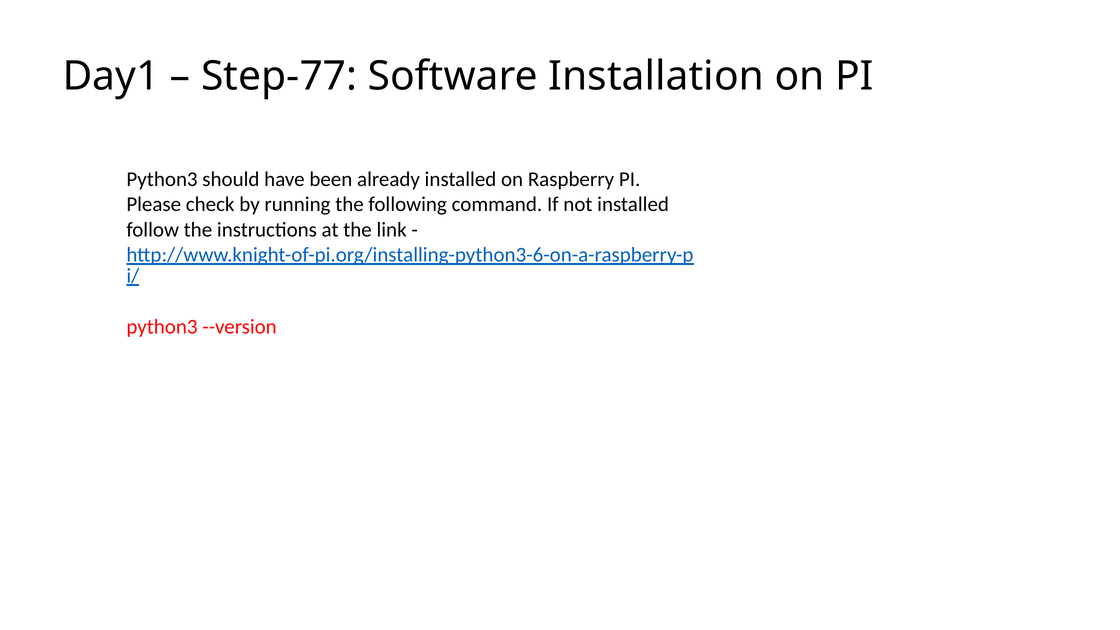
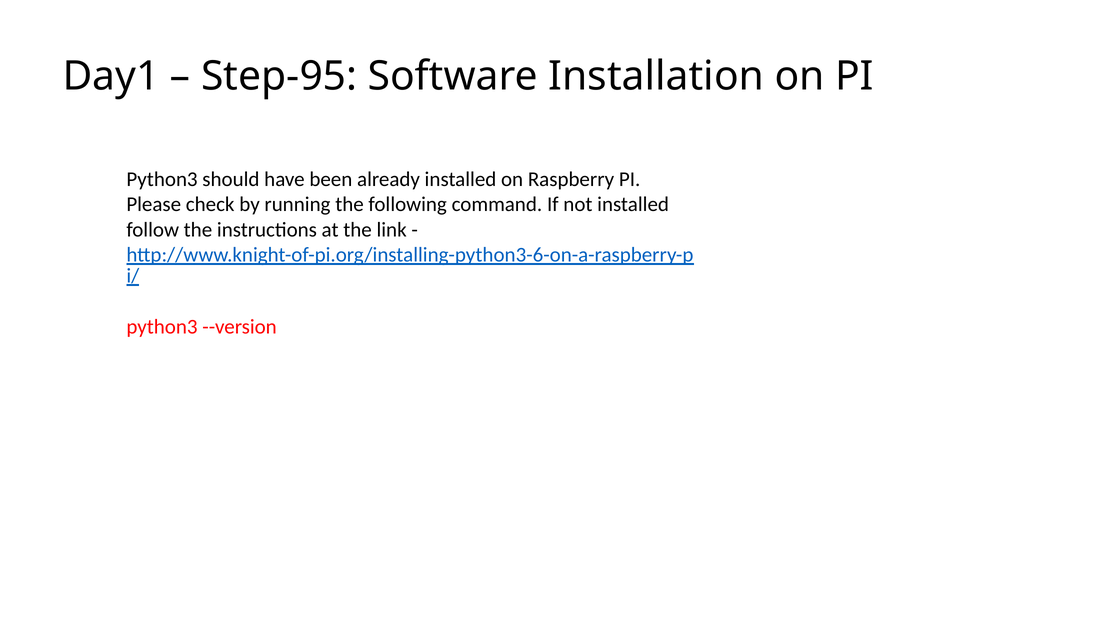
Step-77: Step-77 -> Step-95 (279, 76)
